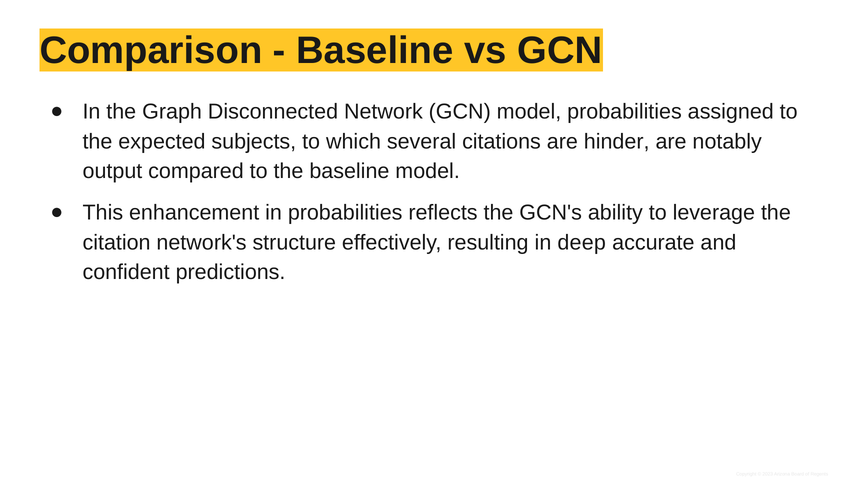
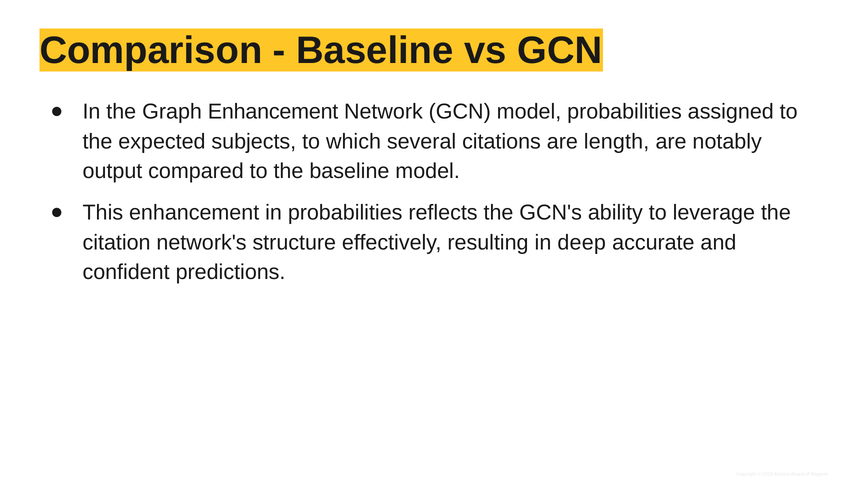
Graph Disconnected: Disconnected -> Enhancement (273, 112)
hinder: hinder -> length (617, 141)
